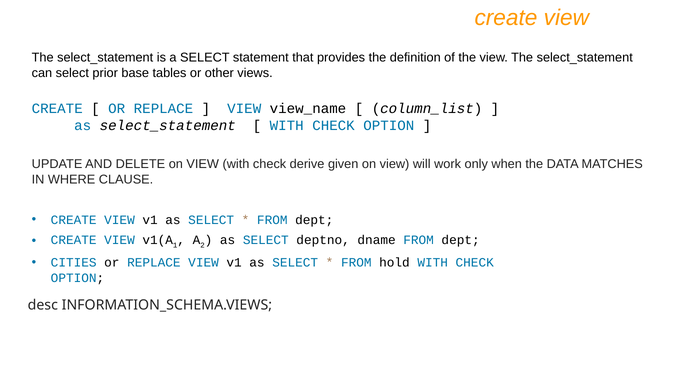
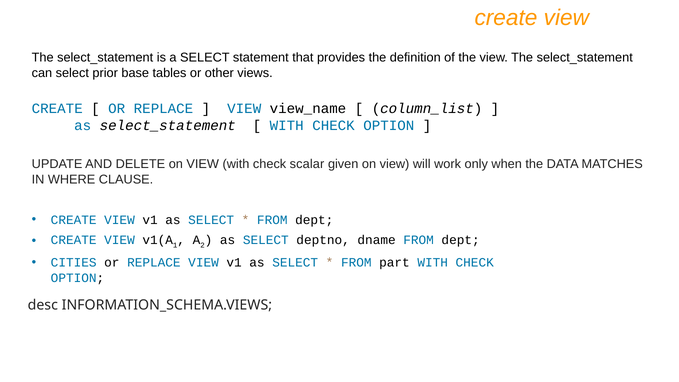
derive: derive -> scalar (307, 164)
hold: hold -> part (394, 263)
